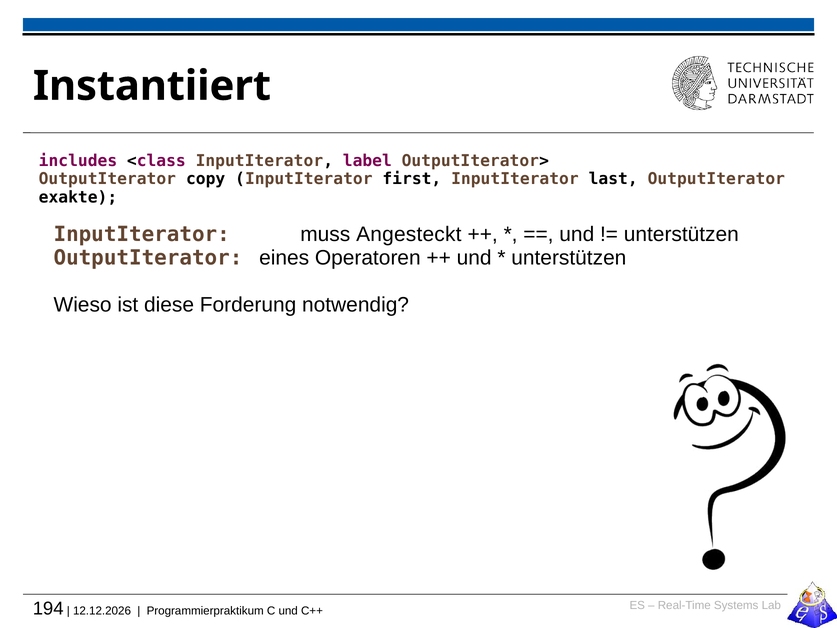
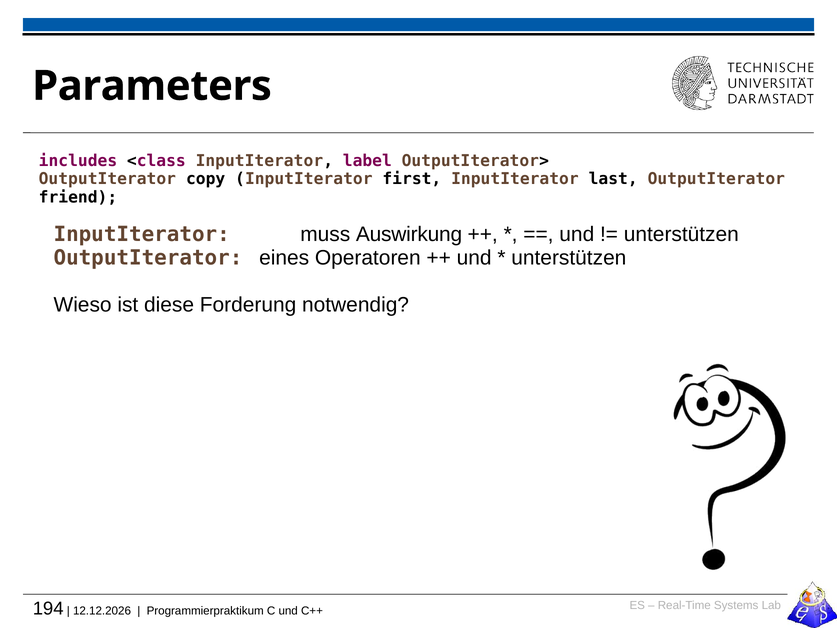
Instantiiert: Instantiiert -> Parameters (152, 86)
exakte: exakte -> friend (78, 197)
Angesteckt: Angesteckt -> Auswirkung (409, 234)
